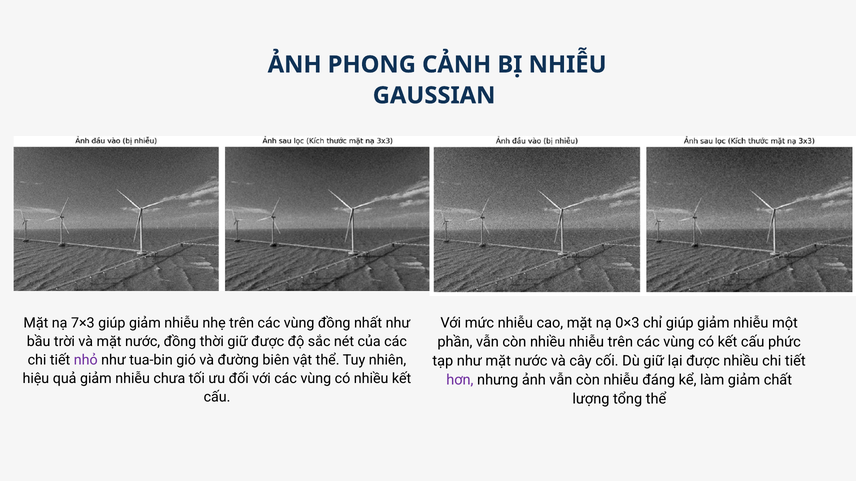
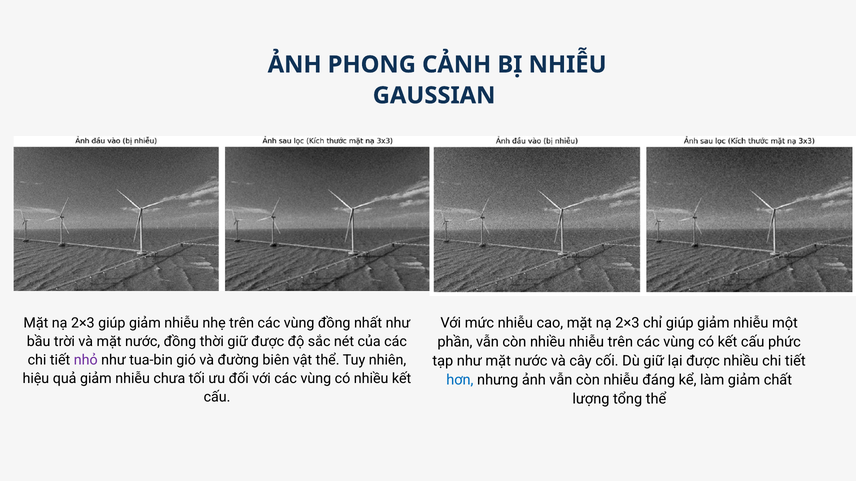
7×3: 7×3 -> 2×3 (83, 323)
cao mặt nạ 0×3: 0×3 -> 2×3 (627, 324)
hơn colour: purple -> blue (460, 380)
